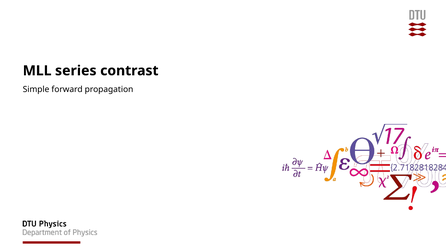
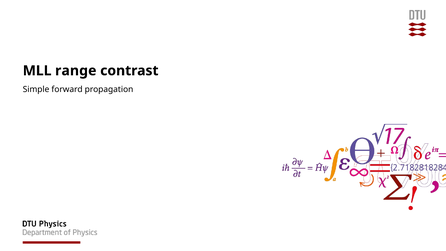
series: series -> range (76, 71)
